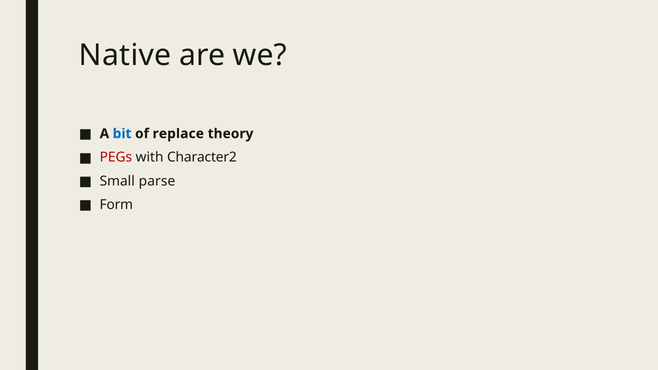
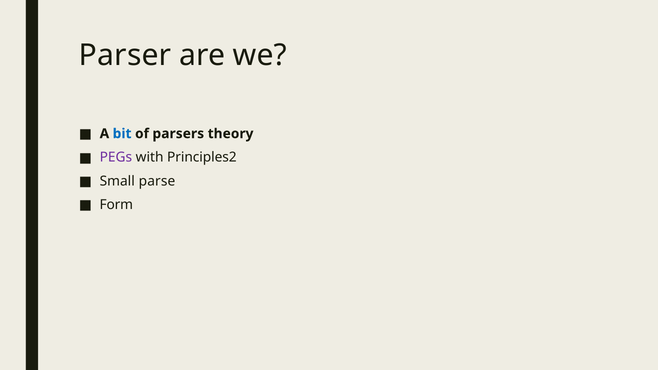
Native: Native -> Parser (125, 55)
replace: replace -> parsers (178, 134)
PEGs colour: red -> purple (116, 157)
Character2: Character2 -> Principles2 (202, 157)
